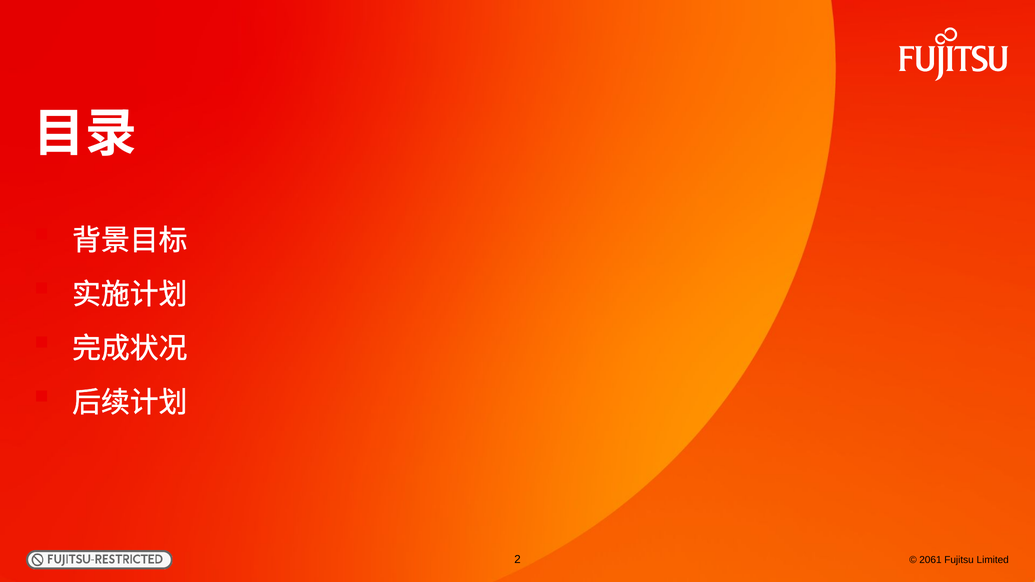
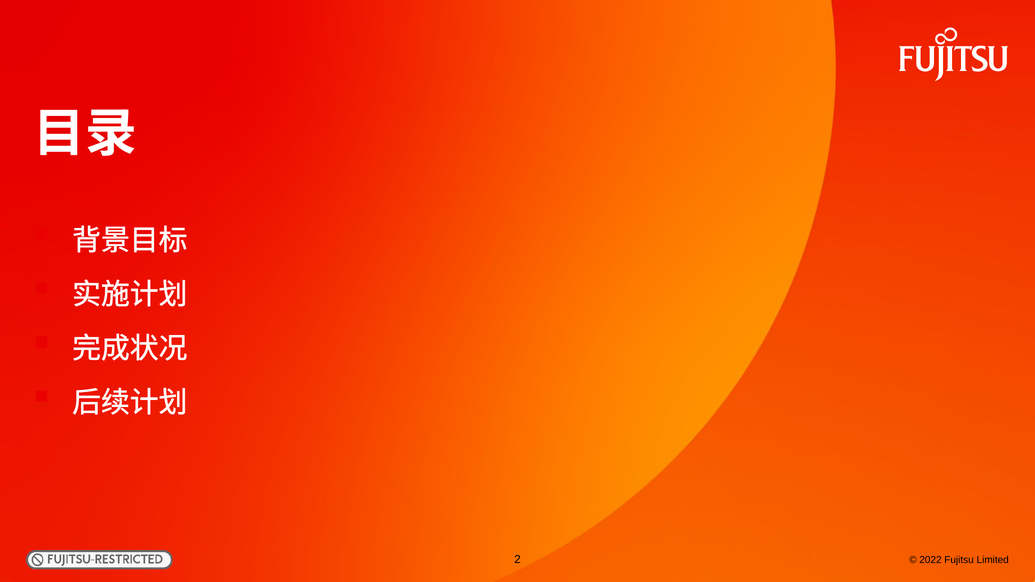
2061: 2061 -> 2022 (930, 560)
